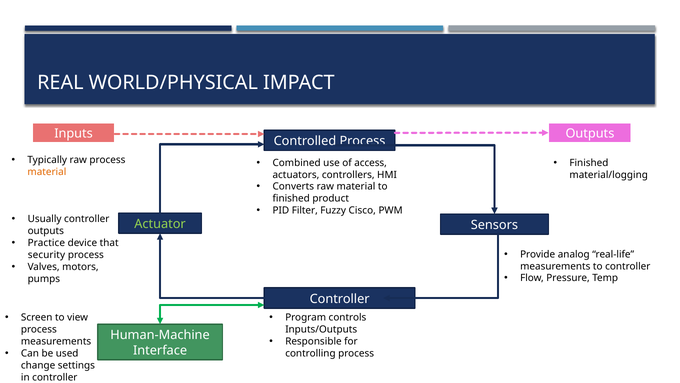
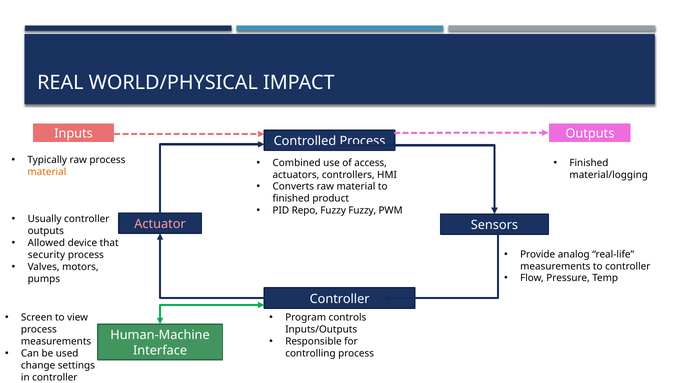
Filter: Filter -> Repo (305, 210)
Fuzzy Cisco: Cisco -> Fuzzy (362, 210)
Actuator colour: light green -> pink (160, 224)
Practice: Practice -> Allowed (46, 243)
